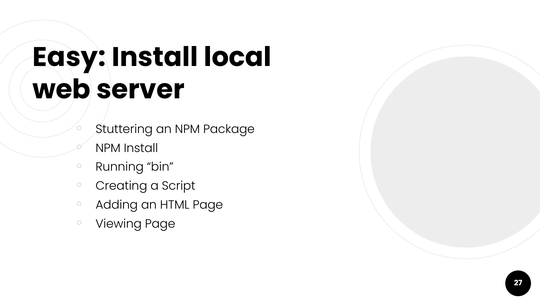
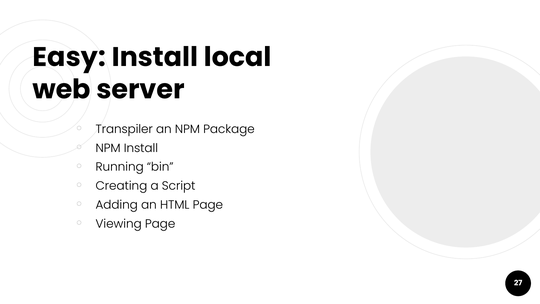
Stuttering: Stuttering -> Transpiler (124, 129)
